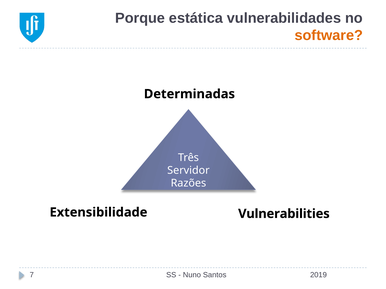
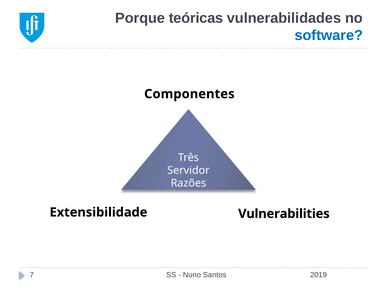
estática: estática -> teóricas (196, 18)
software colour: orange -> blue (329, 35)
Determinadas: Determinadas -> Componentes (189, 94)
